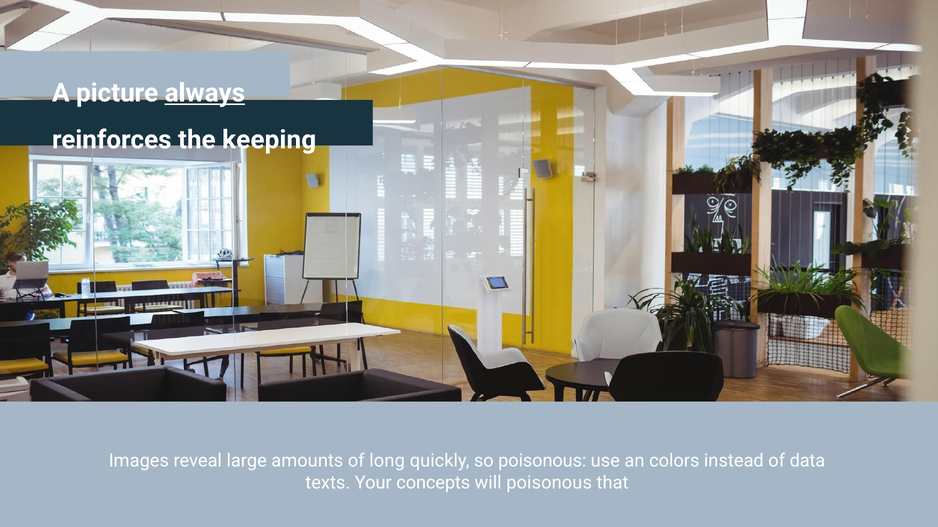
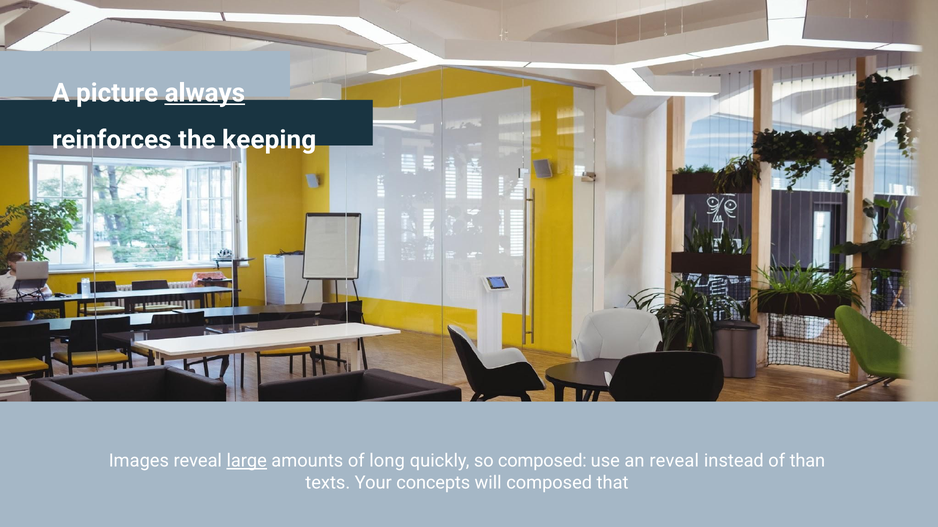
large underline: none -> present (247, 461)
so poisonous: poisonous -> composed (542, 461)
an colors: colors -> reveal (674, 461)
data: data -> than (807, 461)
will poisonous: poisonous -> composed (549, 483)
